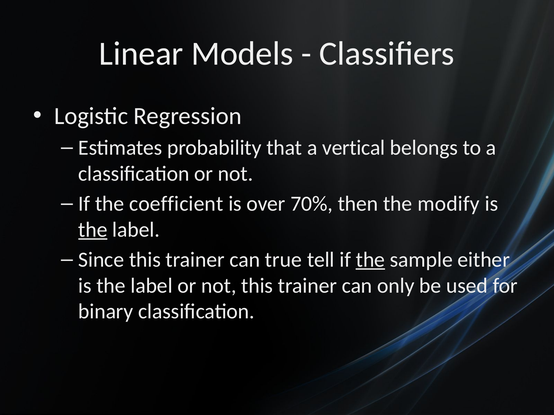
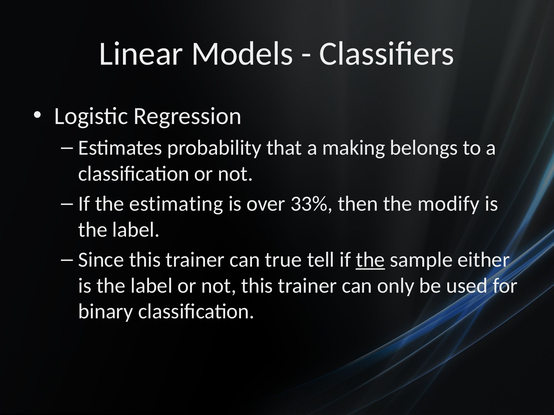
vertical: vertical -> making (354, 148)
coefficient: coefficient -> estimating (176, 204)
70%: 70% -> 33% (312, 204)
the underline: present -> none (93, 230)
